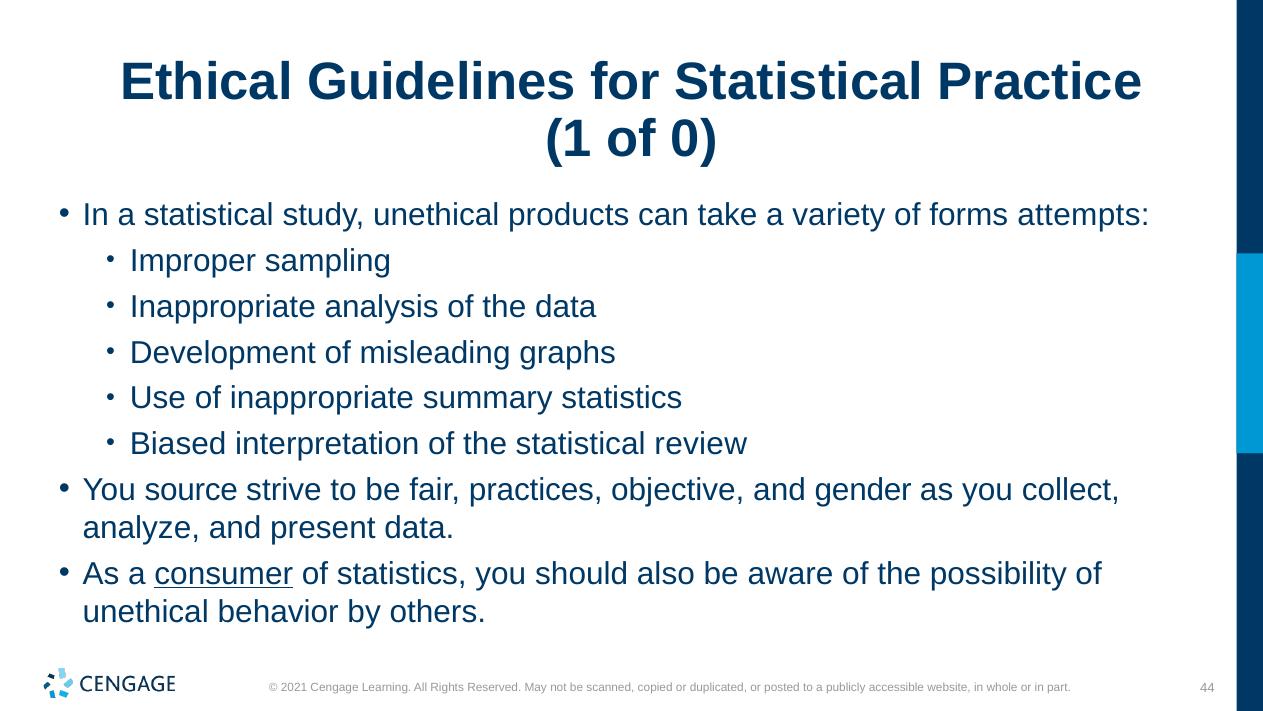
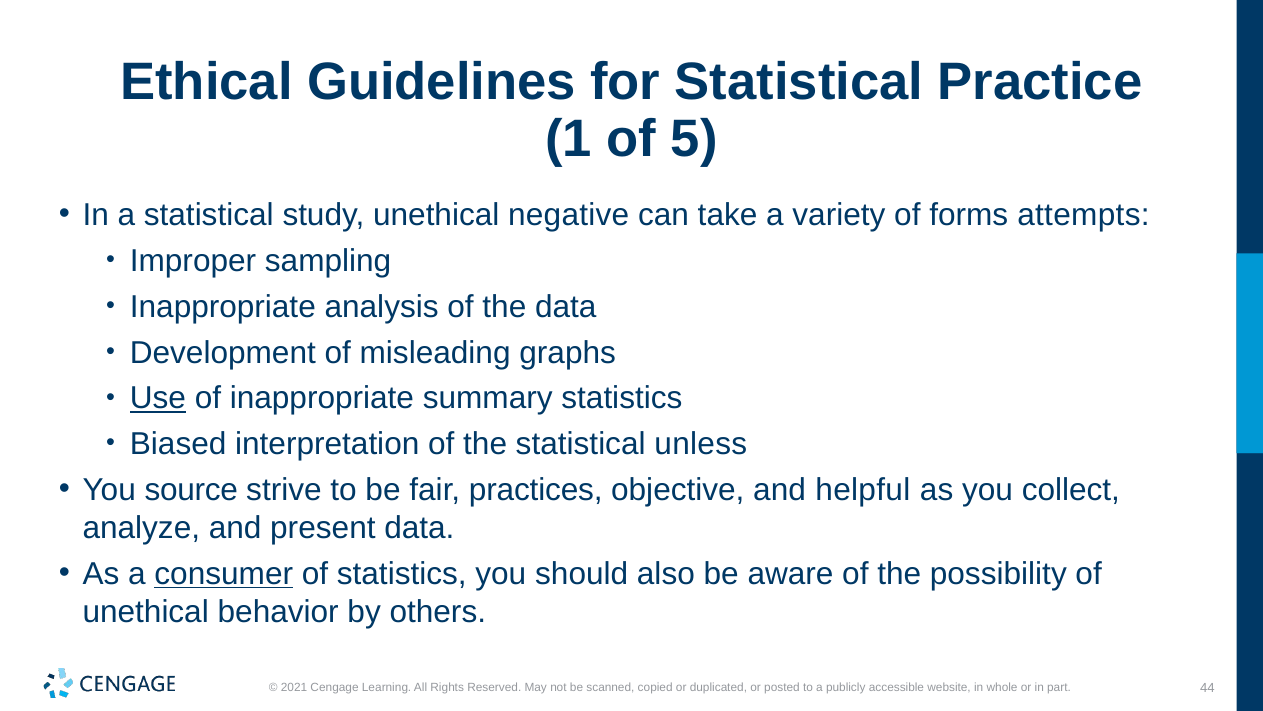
0: 0 -> 5 (694, 139)
products: products -> negative (569, 215)
Use underline: none -> present (158, 398)
review: review -> unless (701, 444)
gender: gender -> helpful (863, 490)
